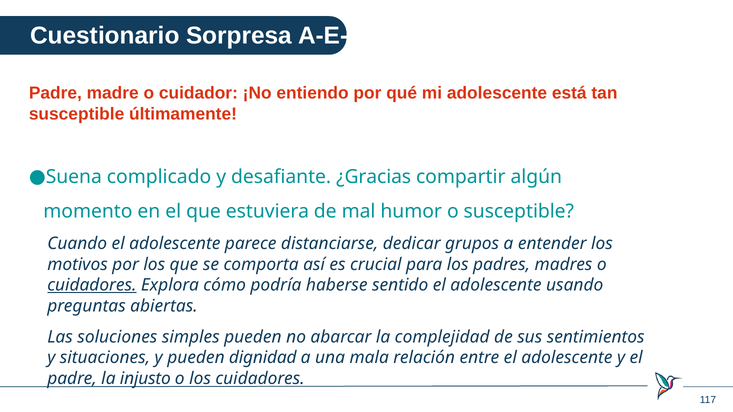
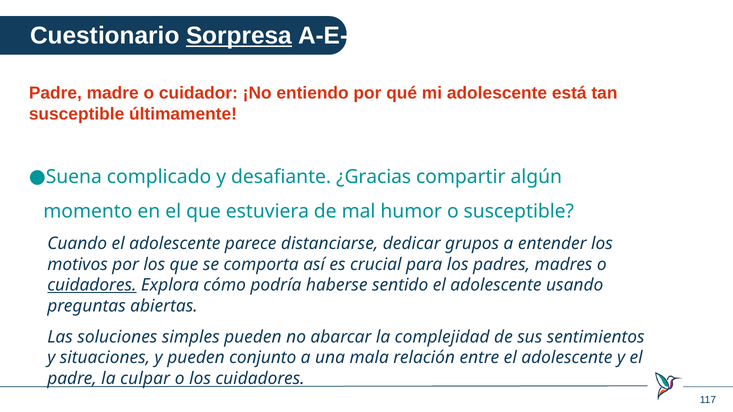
Sorpresa underline: none -> present (239, 36)
dignidad: dignidad -> conjunto (263, 358)
injusto: injusto -> culpar (145, 379)
